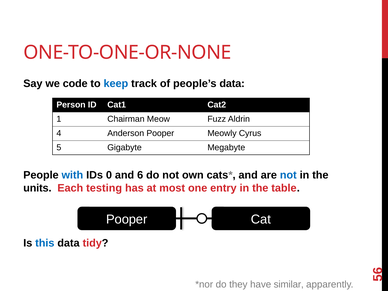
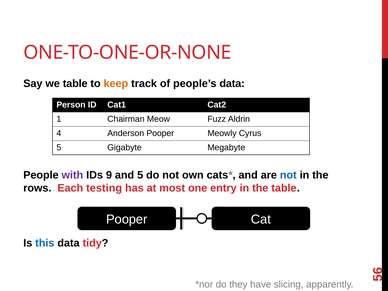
we code: code -> table (75, 84)
keep colour: blue -> orange (116, 84)
with colour: blue -> purple (72, 175)
0: 0 -> 9 (109, 175)
and 6: 6 -> 5 (140, 175)
units: units -> rows (37, 188)
similar: similar -> slicing (289, 284)
